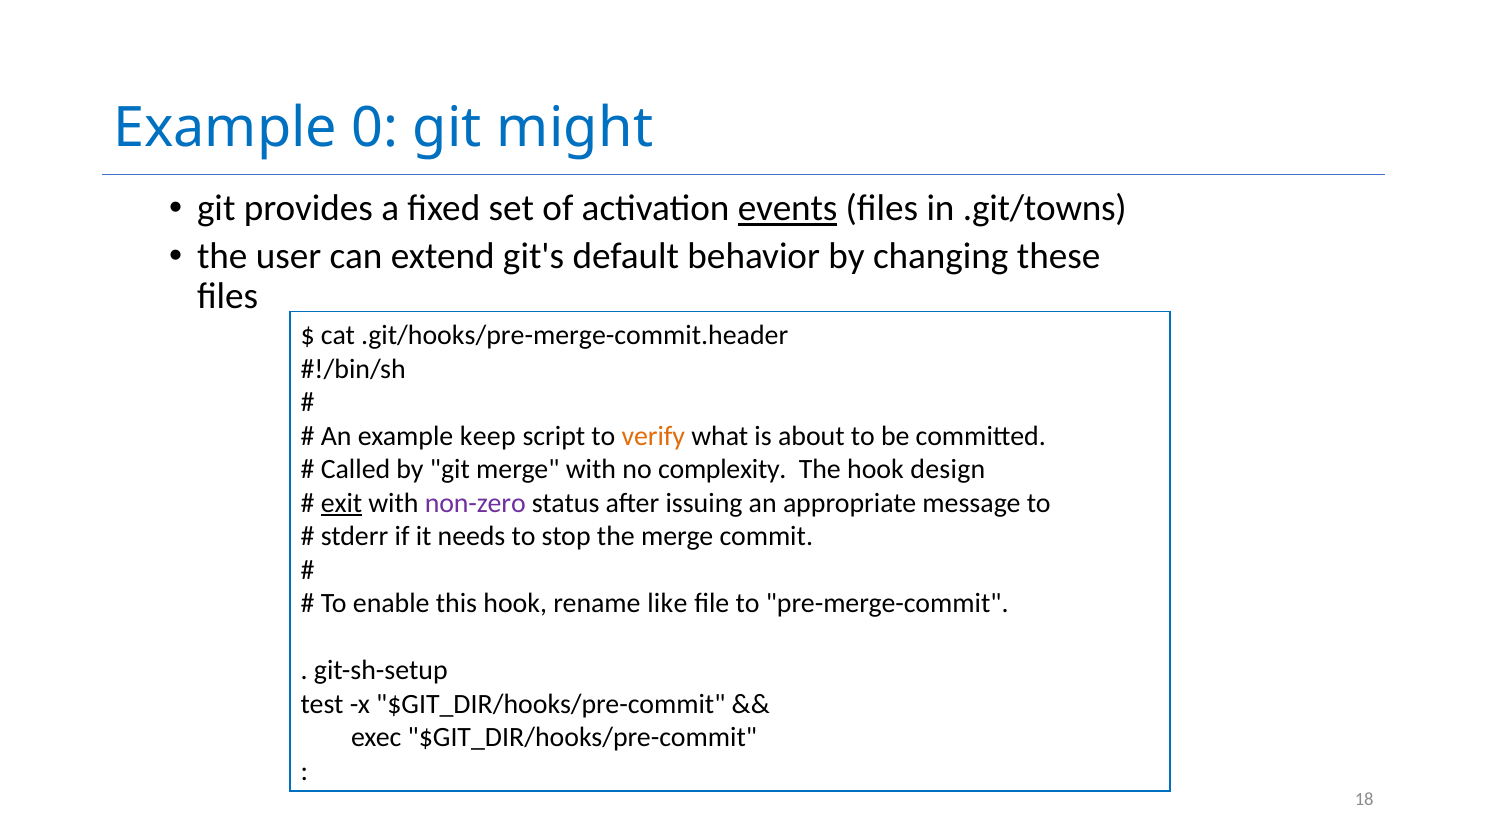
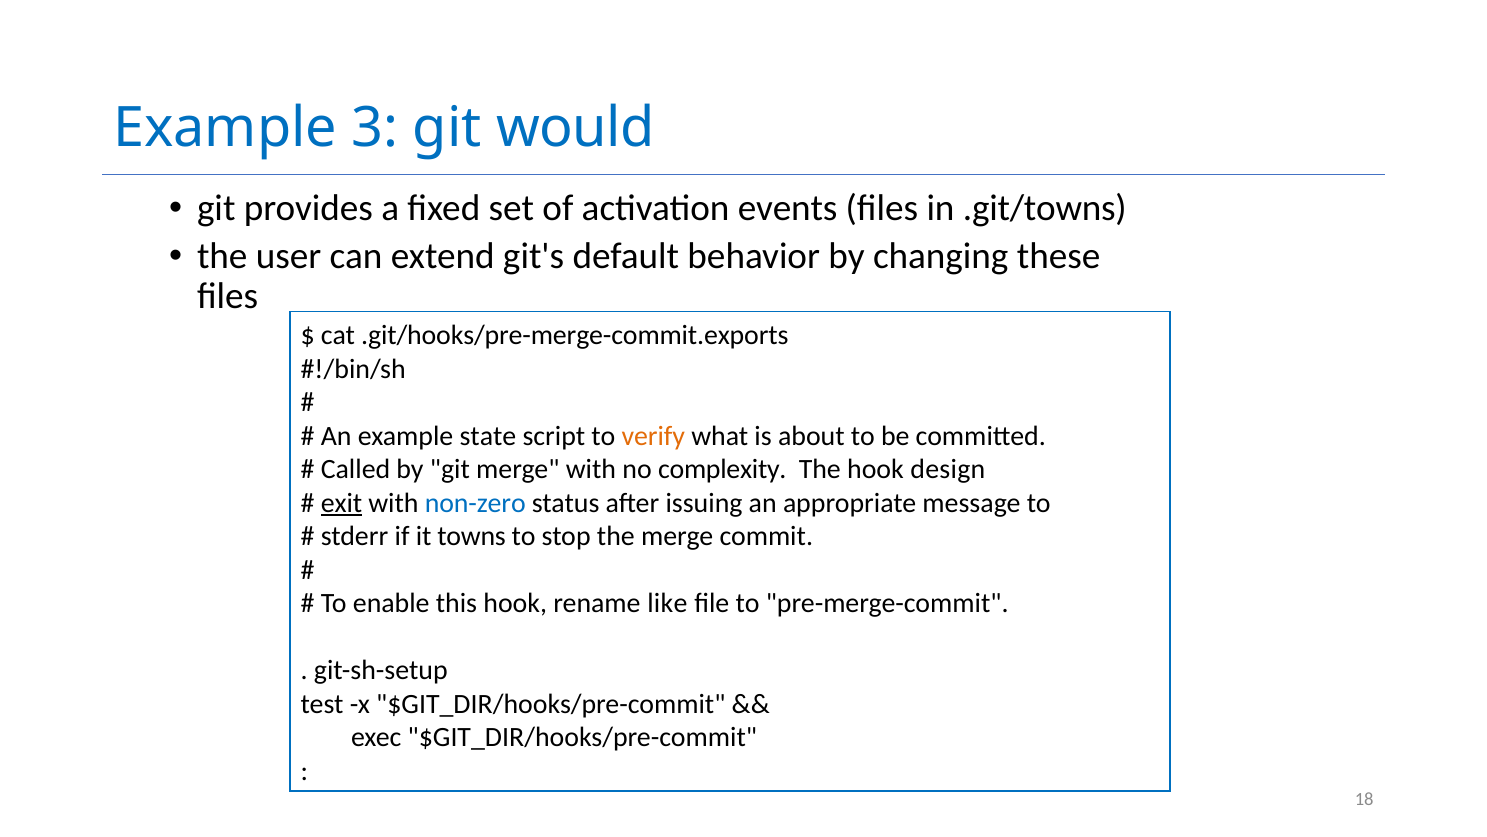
0: 0 -> 3 (375, 128)
might: might -> would (576, 128)
events underline: present -> none (788, 208)
.git/hooks/pre-merge-commit.header: .git/hooks/pre-merge-commit.header -> .git/hooks/pre-merge-commit.exports (575, 336)
keep: keep -> state (488, 436)
non-zero colour: purple -> blue (475, 503)
needs: needs -> towns (472, 536)
